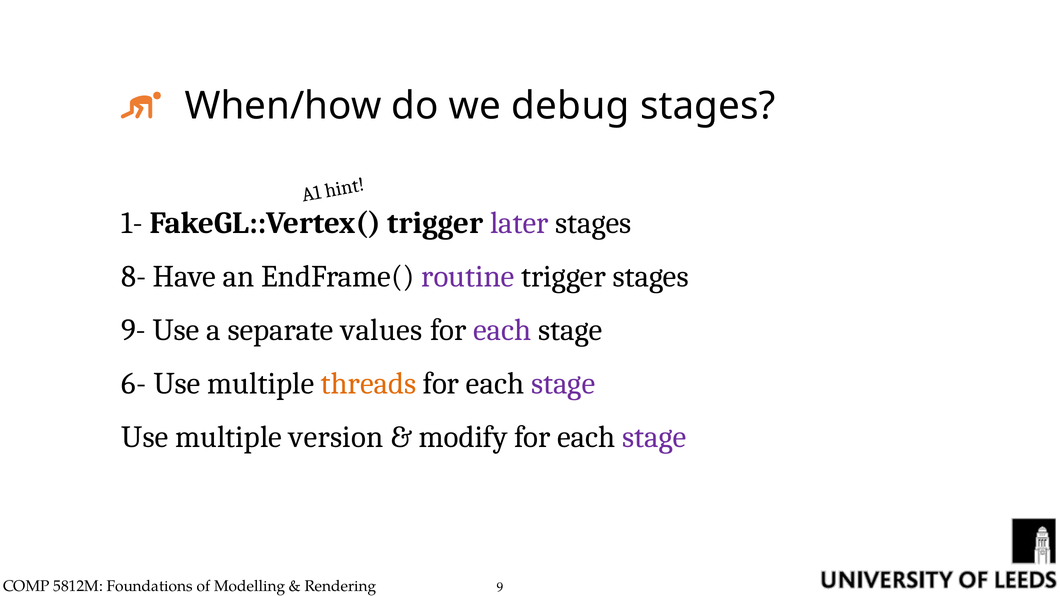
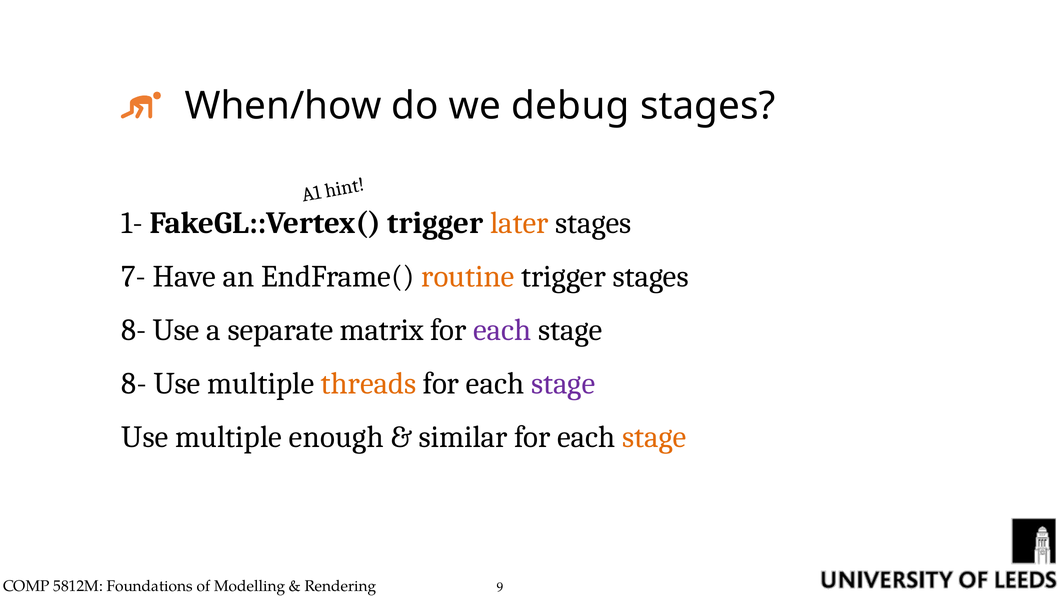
later colour: purple -> orange (519, 223)
8-: 8- -> 7- (134, 277)
routine colour: purple -> orange (468, 277)
9-: 9- -> 8- (134, 330)
values: values -> matrix (382, 330)
6-: 6- -> 8- (134, 384)
version: version -> enough (336, 437)
modify: modify -> similar (463, 437)
stage colour: purple -> orange (654, 437)
